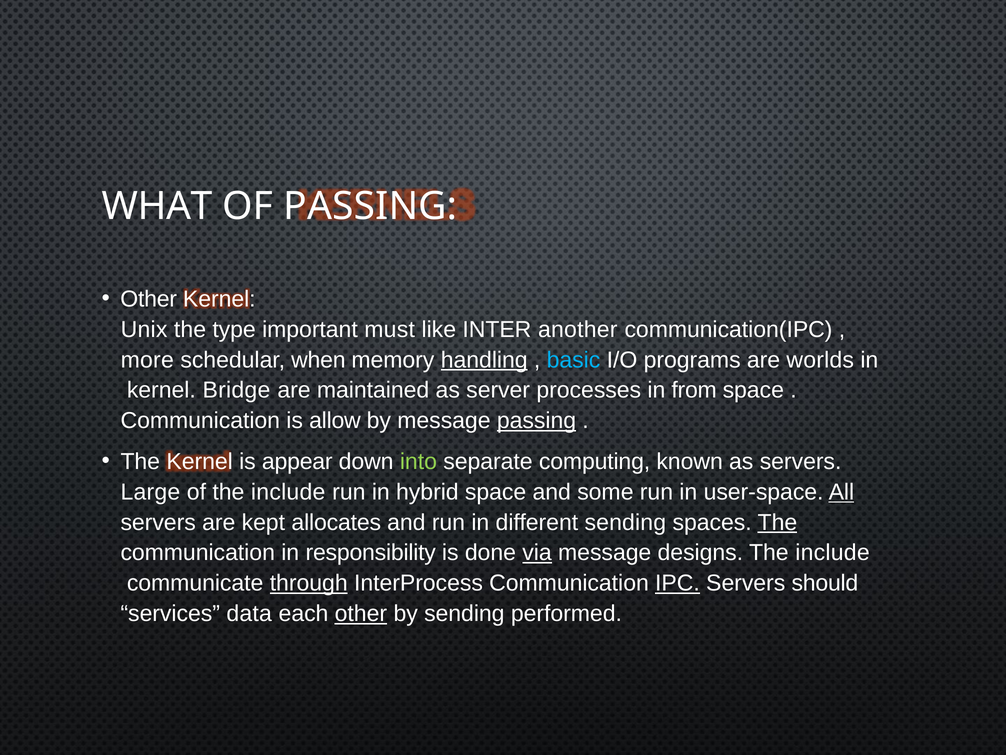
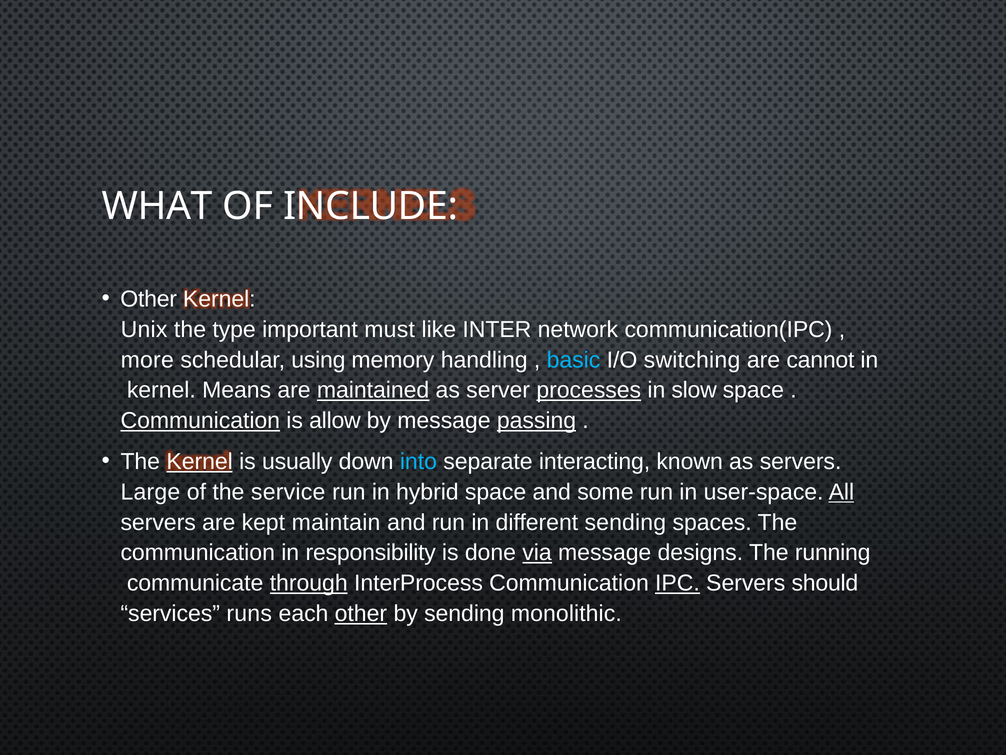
OF PASSING: PASSING -> INCLUDE (371, 206)
another: another -> network (578, 329)
when: when -> using (318, 360)
handling underline: present -> none (484, 360)
programs: programs -> switching (692, 360)
worlds: worlds -> cannot (820, 360)
Bridge: Bridge -> Means (237, 390)
maintained underline: none -> present (373, 390)
processes underline: none -> present (589, 390)
from: from -> slow (694, 390)
Communication underline: none -> present (200, 420)
Kernel underline: none -> present (200, 461)
appear: appear -> usually (297, 461)
into colour: light green -> light blue (418, 461)
computing: computing -> interacting (595, 461)
of the include: include -> service (288, 492)
allocates: allocates -> maintain (336, 522)
The underline: present -> none (777, 522)
include: include -> running (833, 553)
data: data -> runs (249, 613)
performed: performed -> monolithic (566, 613)
